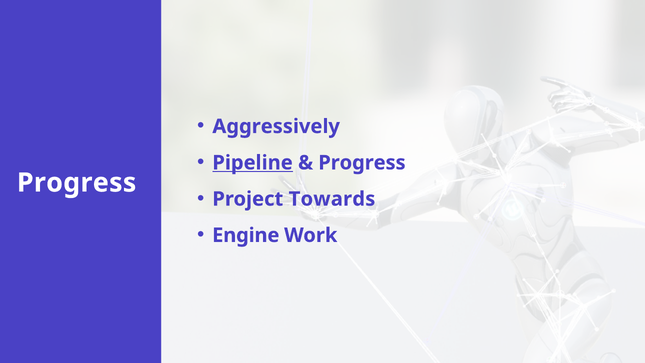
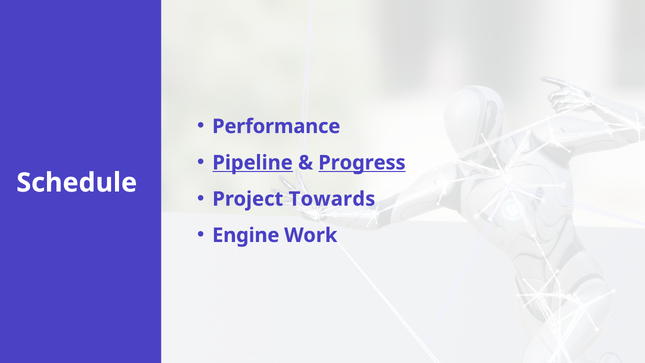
Aggressively: Aggressively -> Performance (276, 126)
Progress underline: none -> present (362, 163)
Progress: Progress -> Schedule (77, 183)
